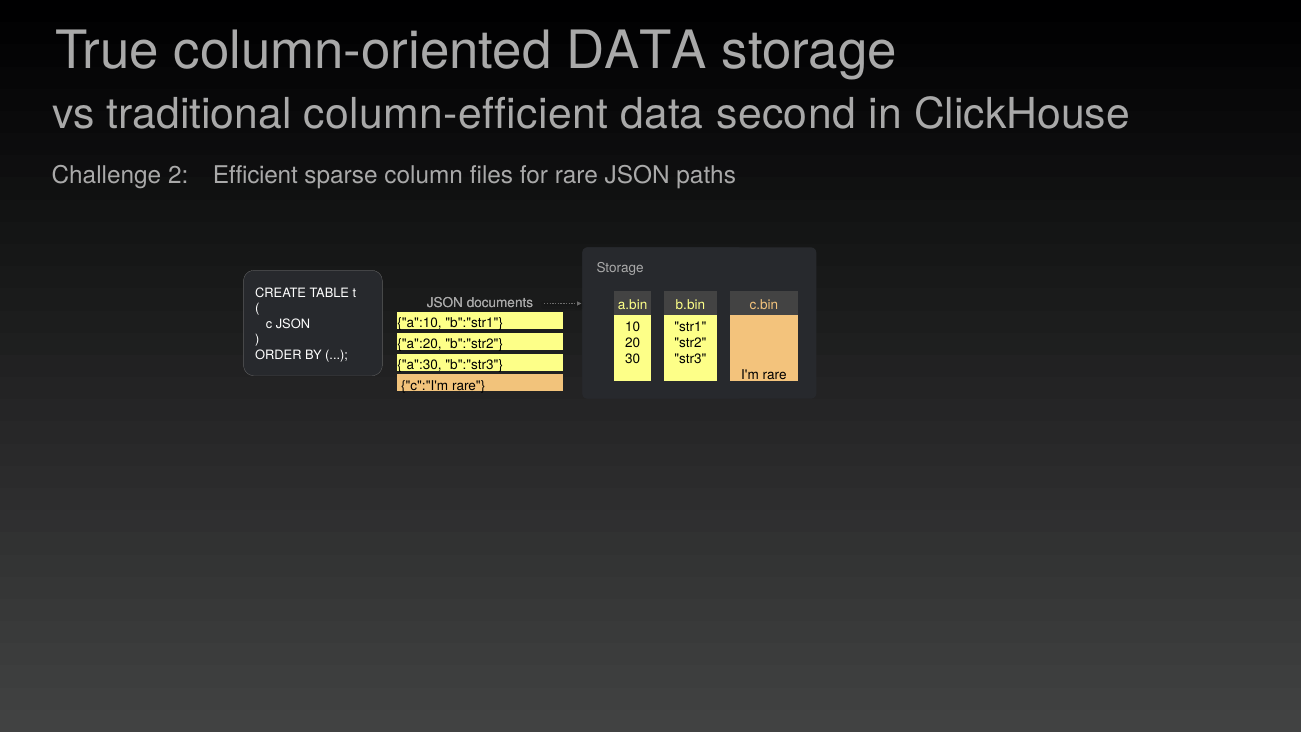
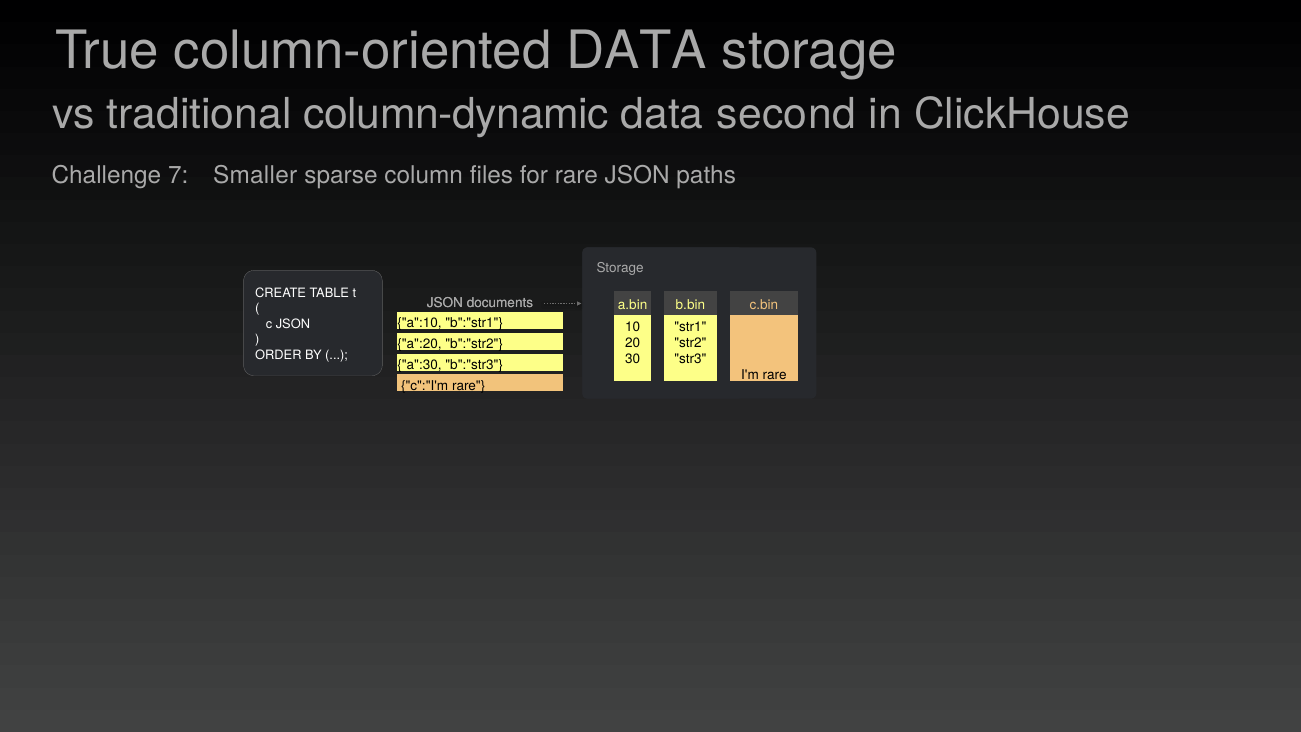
column-efficient: column-efficient -> column-dynamic (456, 115)
2: 2 -> 7 (178, 175)
Efficient: Efficient -> Smaller (255, 175)
